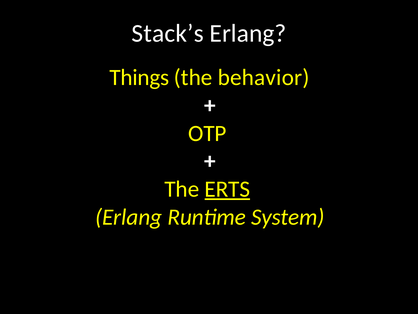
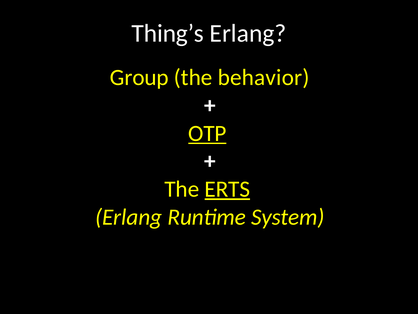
Stack’s: Stack’s -> Thing’s (168, 33)
Things: Things -> Group (139, 77)
OTP underline: none -> present (207, 133)
